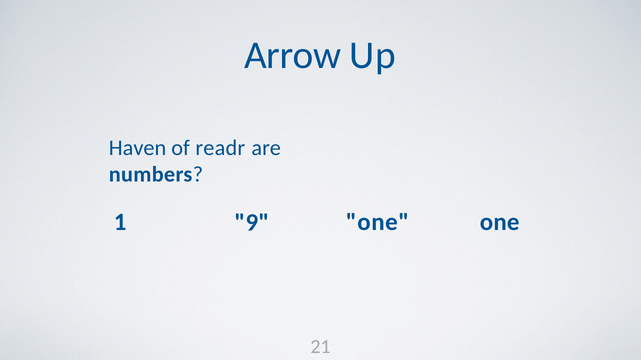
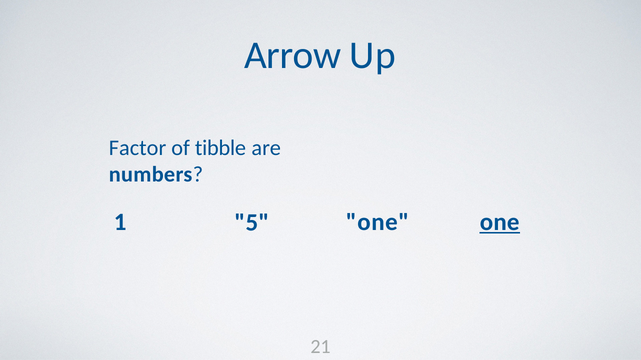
Haven: Haven -> Factor (138, 148)
readr: readr -> tibble (221, 148)
9: 9 -> 5 (252, 223)
one underline: none -> present (500, 222)
